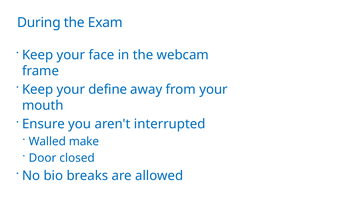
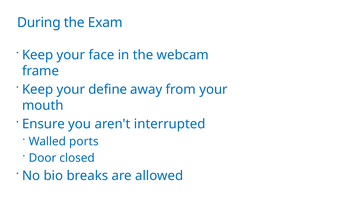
make: make -> ports (84, 141)
